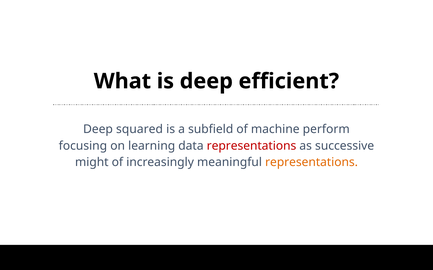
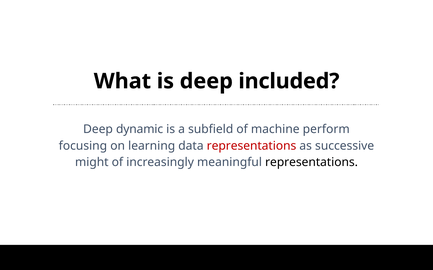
efficient: efficient -> included (289, 81)
squared: squared -> dynamic (140, 129)
representations colour: orange -> black (312, 163)
